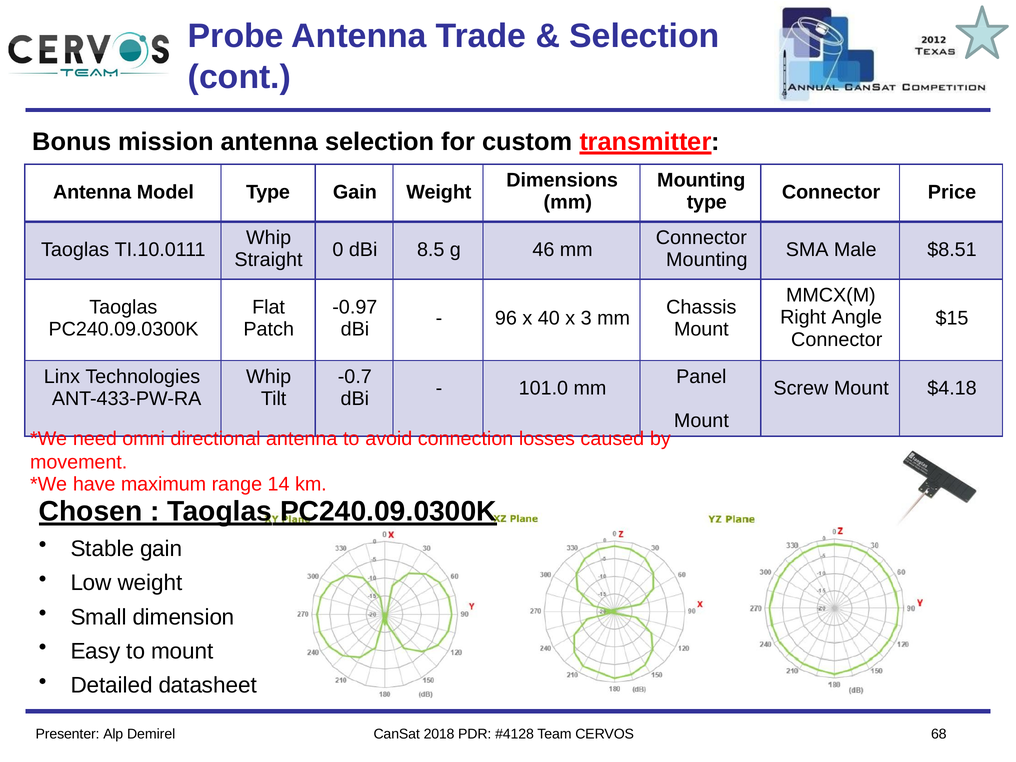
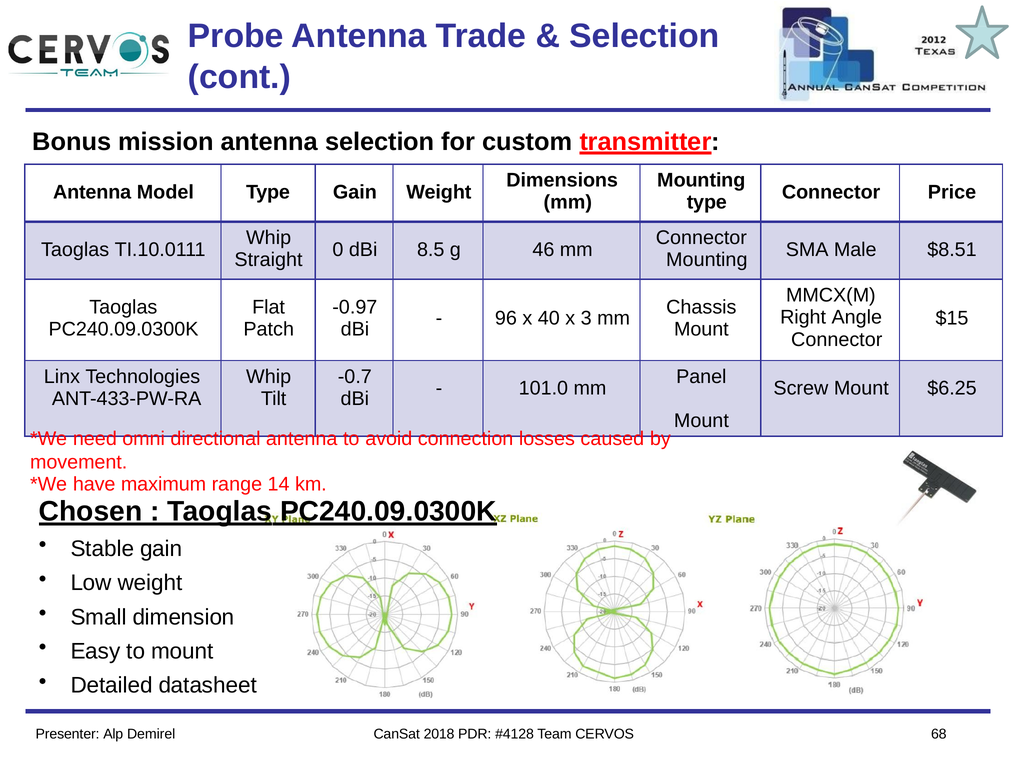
$4.18: $4.18 -> $6.25 (952, 388)
